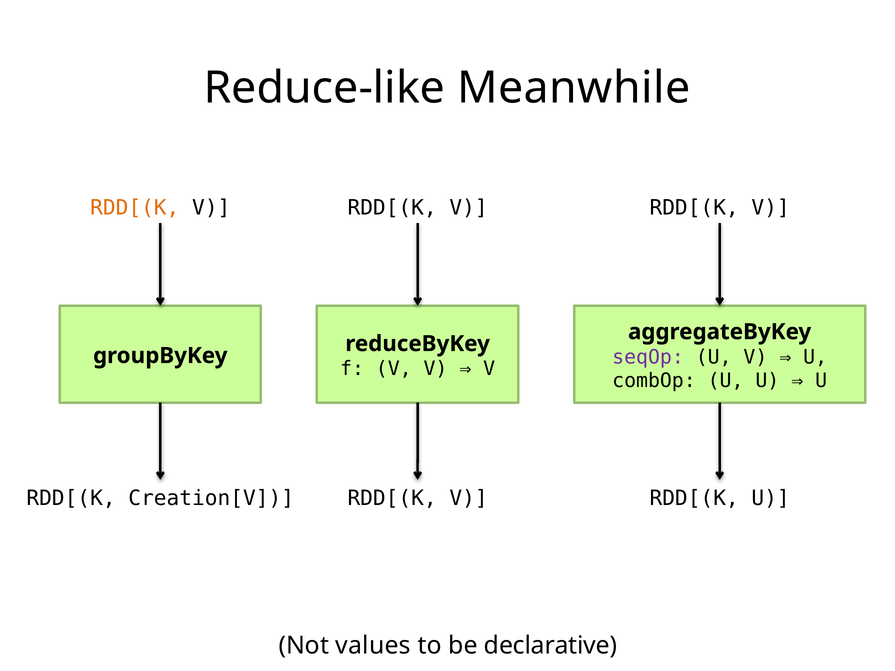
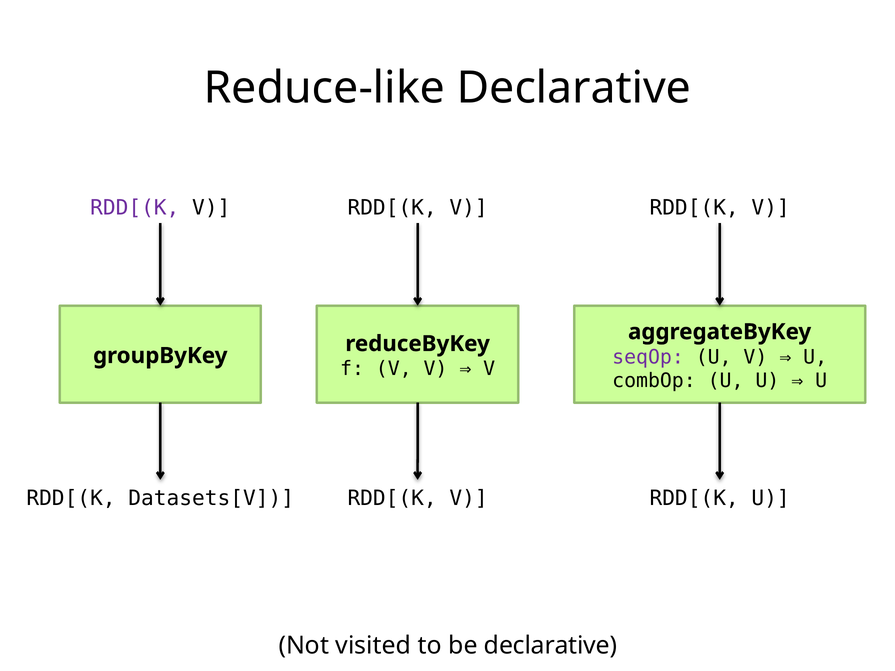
Reduce-like Meanwhile: Meanwhile -> Declarative (574, 88)
RDD[(K colour: orange -> purple (135, 208)
Creation[V: Creation[V -> Datasets[V (211, 499)
values: values -> visited (373, 646)
